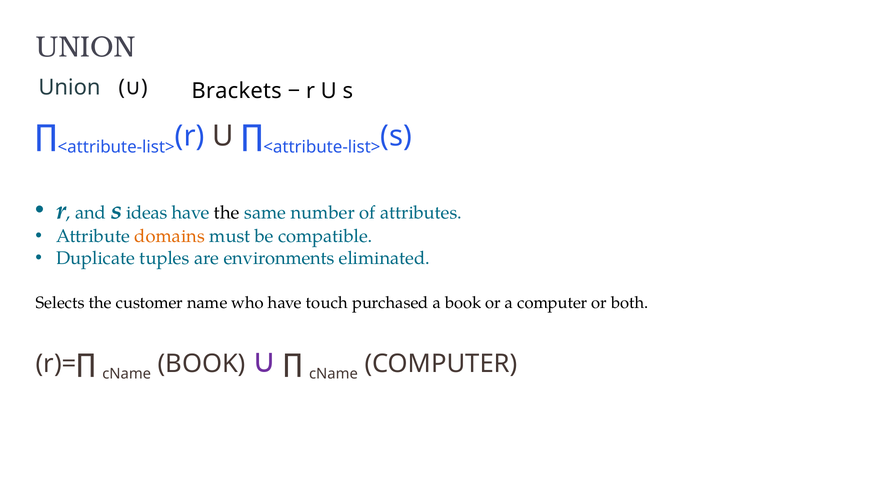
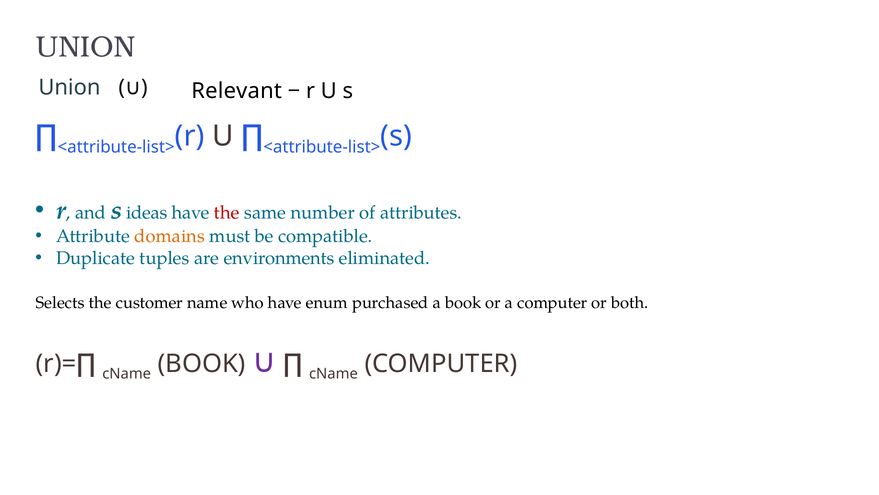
Brackets: Brackets -> Relevant (237, 91)
the colour: black -> red (227, 213)
touch: touch -> enum (327, 302)
